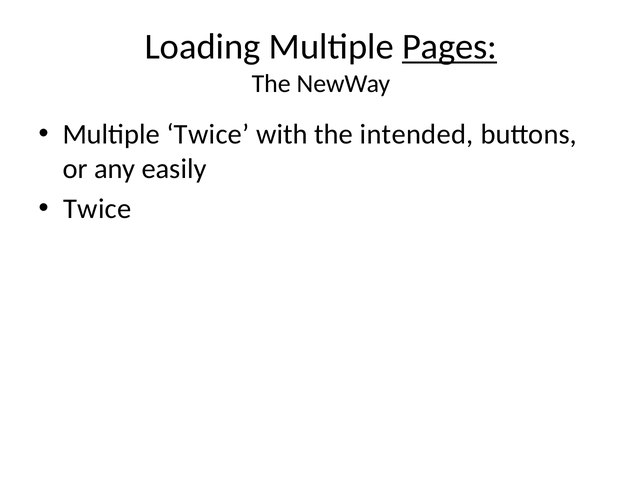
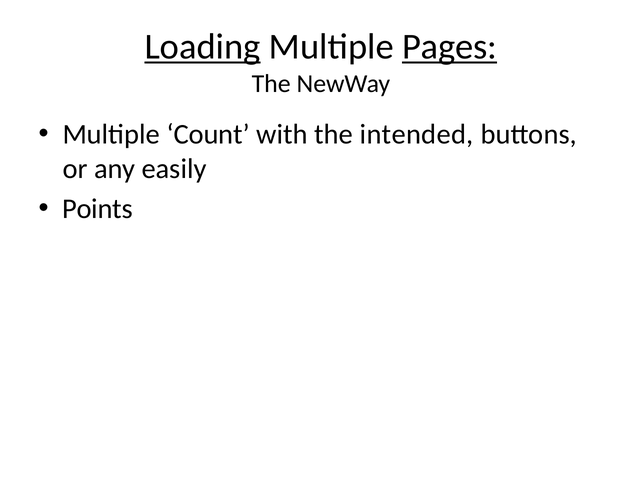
Loading underline: none -> present (203, 47)
Multiple Twice: Twice -> Count (208, 135)
Twice: Twice -> Points (98, 209)
